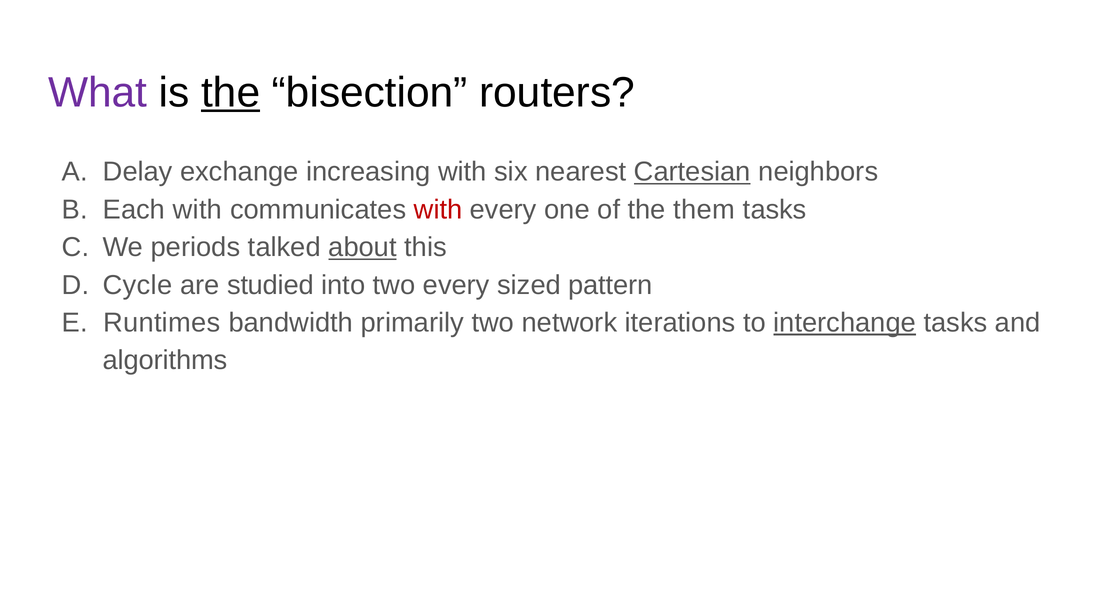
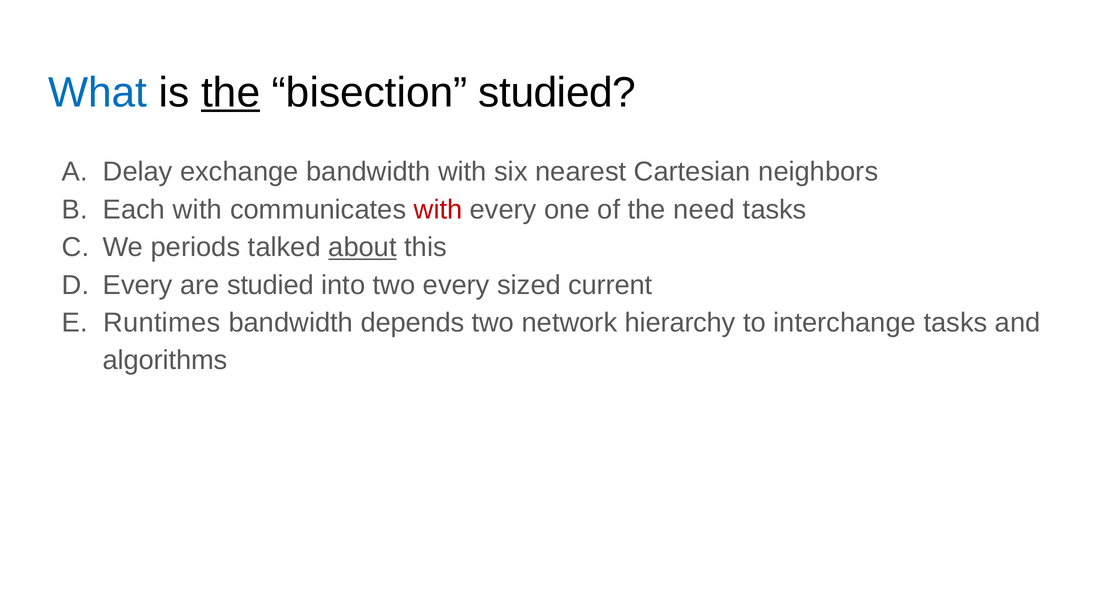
What colour: purple -> blue (98, 93)
bisection routers: routers -> studied (557, 93)
exchange increasing: increasing -> bandwidth (368, 172)
Cartesian underline: present -> none (692, 172)
them: them -> need (704, 210)
Cycle: Cycle -> Every (138, 285)
pattern: pattern -> current (610, 285)
primarily: primarily -> depends (412, 323)
iterations: iterations -> hierarchy (680, 323)
interchange underline: present -> none (845, 323)
